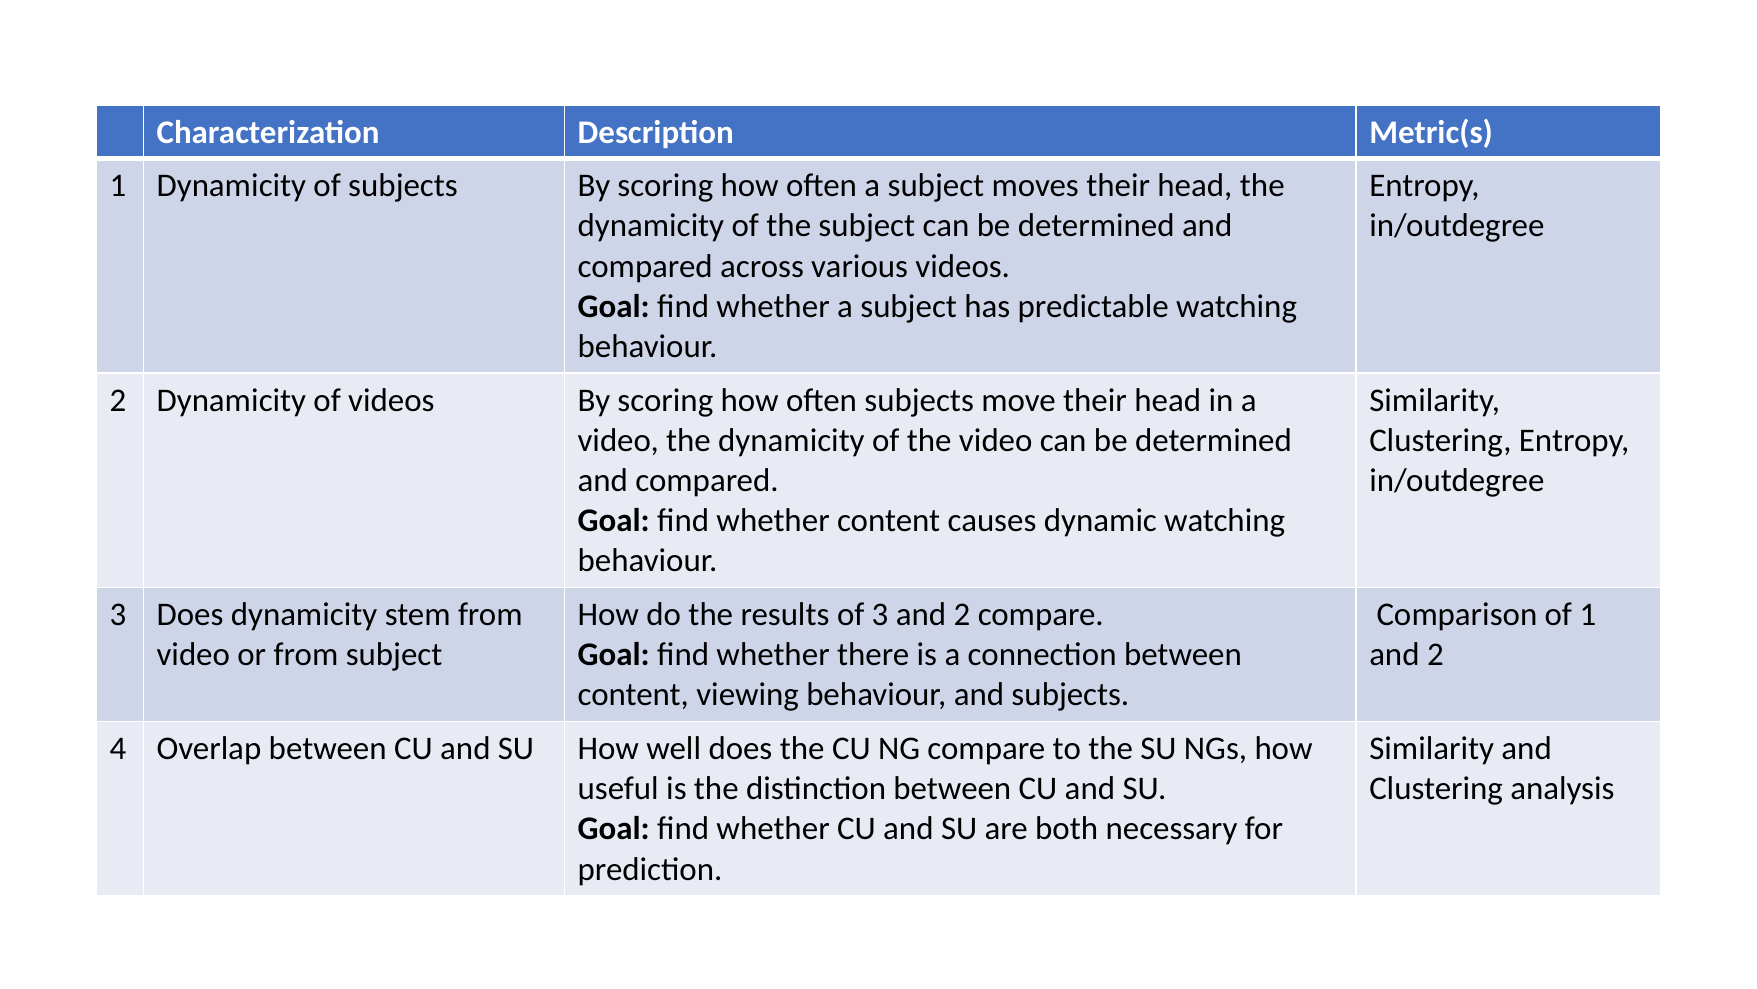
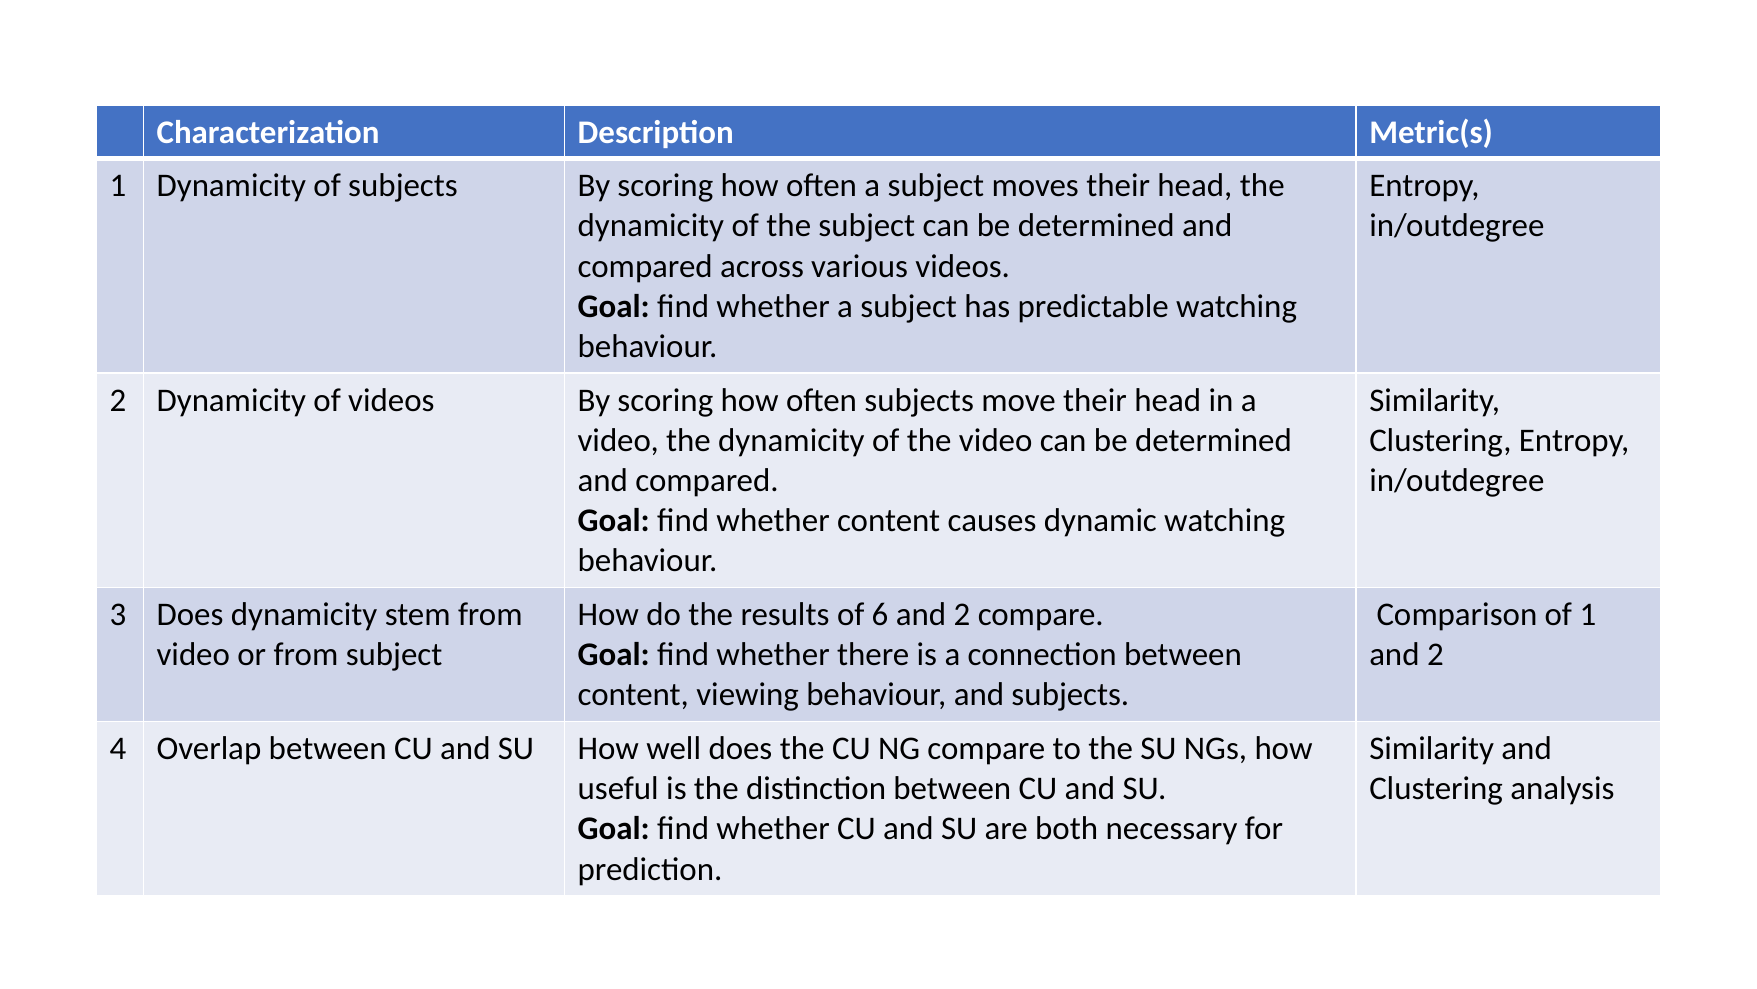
of 3: 3 -> 6 (880, 614)
